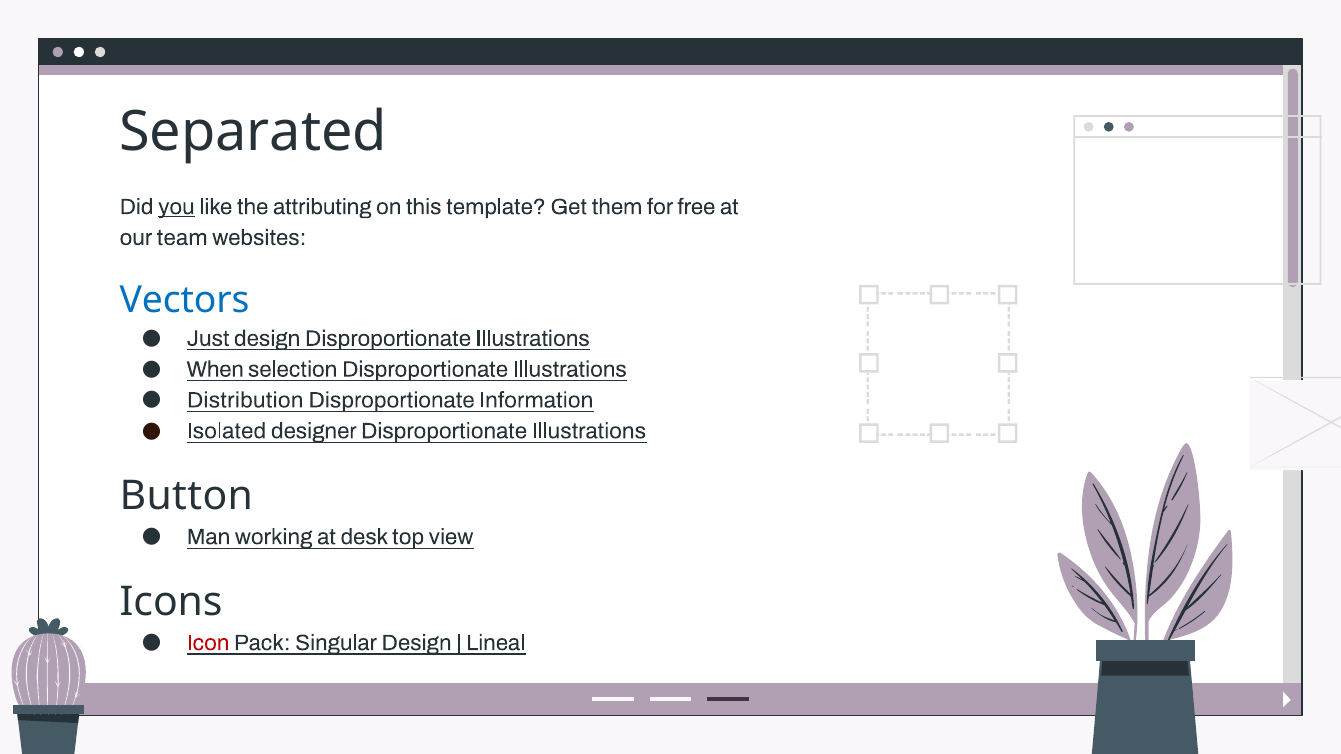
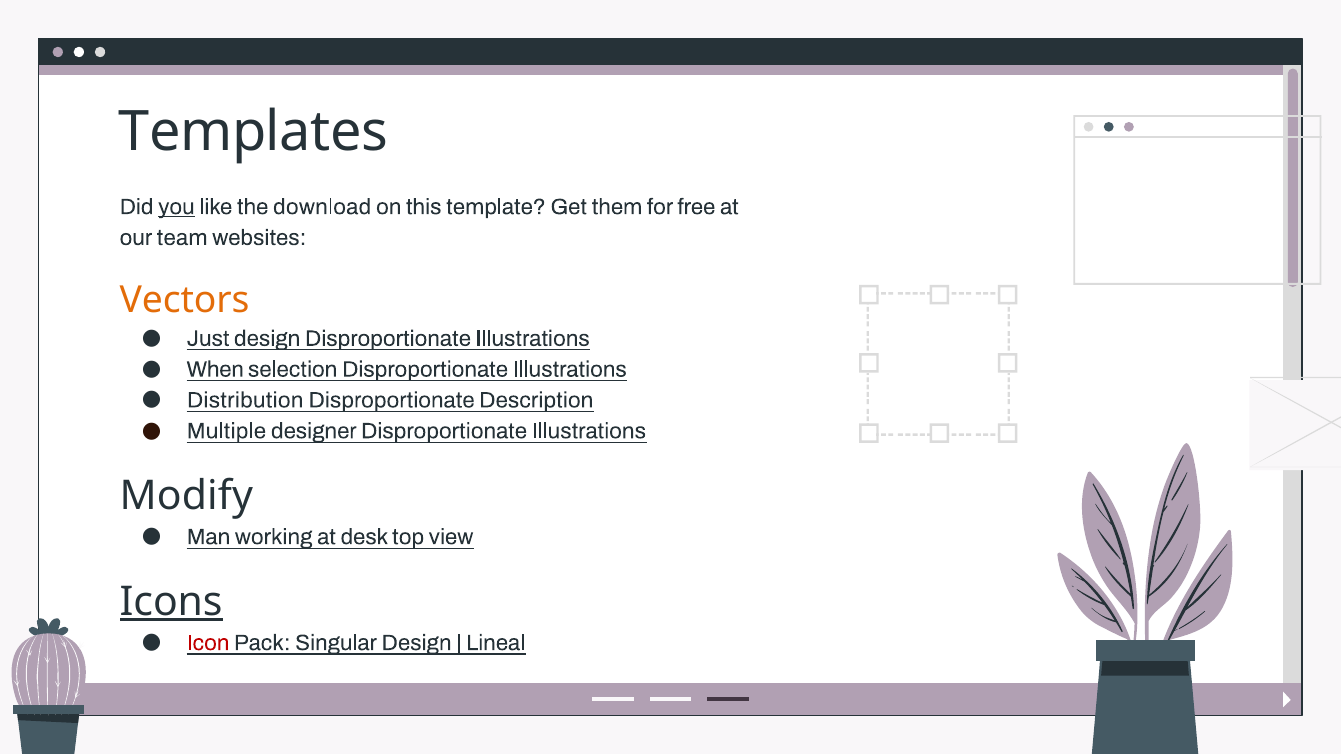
Separated: Separated -> Templates (253, 132)
attributing: attributing -> download (322, 207)
Vectors colour: blue -> orange (185, 300)
Information: Information -> Description (536, 400)
Isolated: Isolated -> Multiple (226, 431)
Button: Button -> Modify (186, 496)
Icons underline: none -> present (171, 602)
